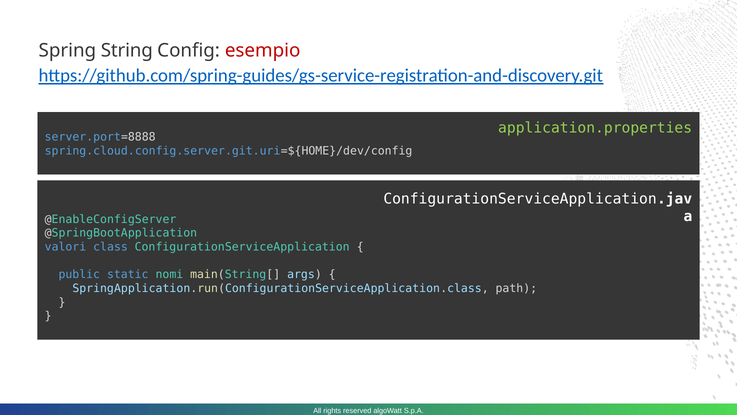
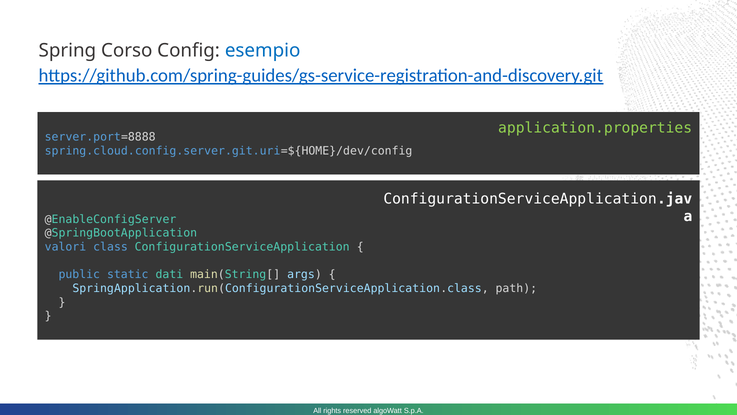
String: String -> Corso (127, 51)
esempio colour: red -> blue (263, 51)
nomi: nomi -> dati (169, 274)
